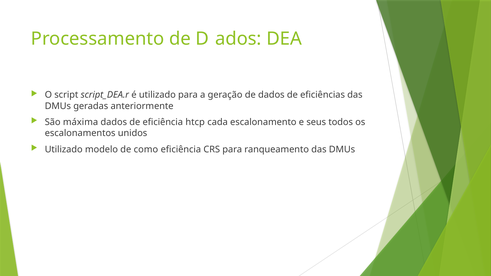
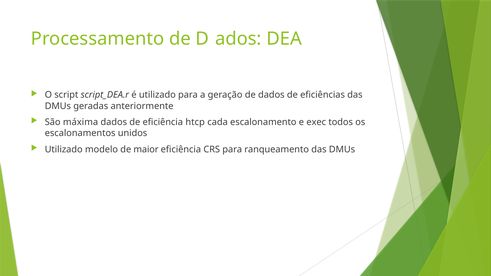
seus: seus -> exec (316, 122)
como: como -> maior (146, 149)
